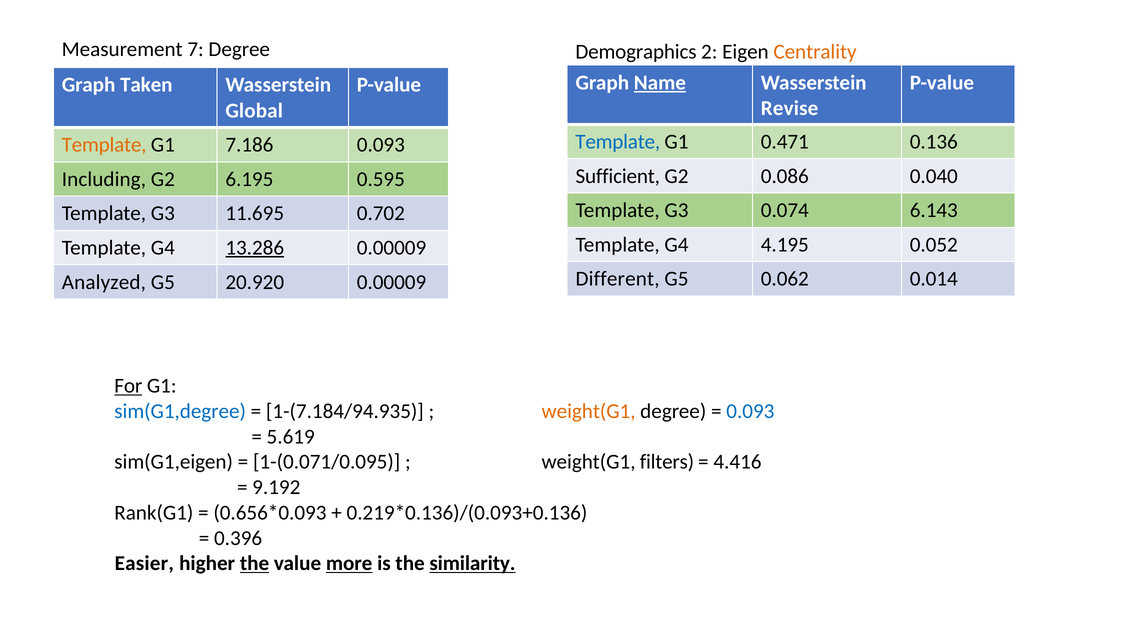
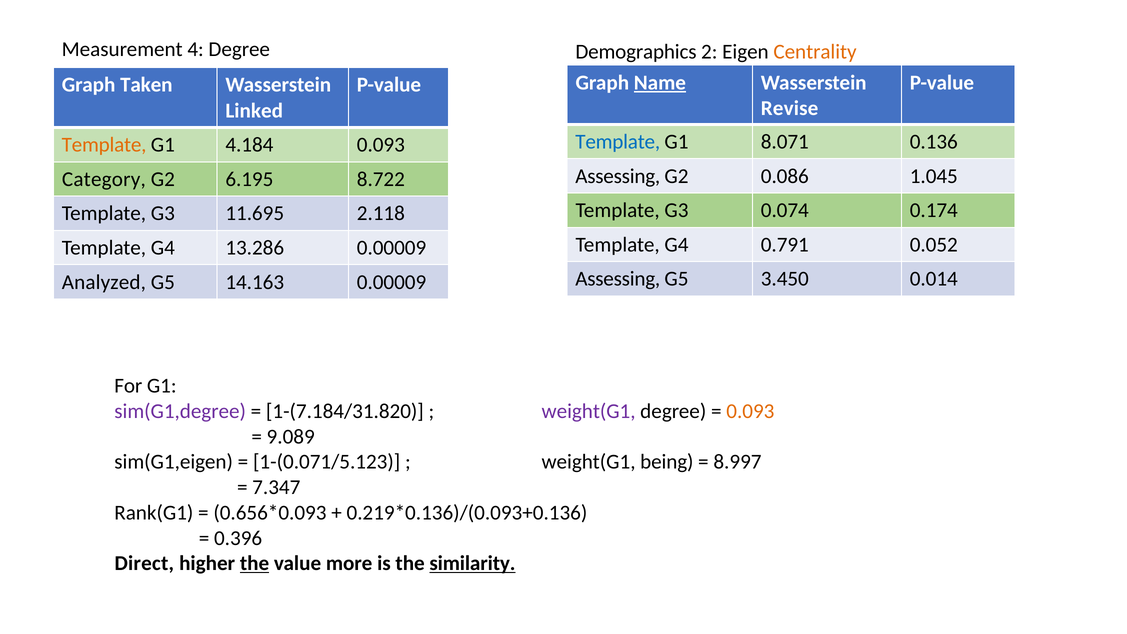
7: 7 -> 4 (196, 49)
Global: Global -> Linked (254, 111)
0.471: 0.471 -> 8.071 (785, 142)
7.186: 7.186 -> 4.184 (249, 145)
Sufficient: Sufficient -> Assessing (618, 176)
0.040: 0.040 -> 1.045 (934, 176)
Including: Including -> Category (104, 179)
0.595: 0.595 -> 8.722 (381, 179)
6.143: 6.143 -> 0.174 (934, 210)
0.702: 0.702 -> 2.118 (381, 213)
4.195: 4.195 -> 0.791 (785, 245)
13.286 underline: present -> none (255, 248)
Different: Different -> Assessing (618, 279)
0.062: 0.062 -> 3.450 (785, 279)
20.920: 20.920 -> 14.163 (255, 282)
For underline: present -> none (128, 386)
sim(G1,degree colour: blue -> purple (180, 411)
1-(7.184/94.935: 1-(7.184/94.935 -> 1-(7.184/31.820 (345, 411)
weight(G1 colour: orange -> purple (589, 411)
0.093 colour: blue -> orange (750, 411)
5.619: 5.619 -> 9.089 (291, 437)
1-(0.071/0.095: 1-(0.071/0.095 -> 1-(0.071/5.123 (327, 462)
filters: filters -> being (667, 462)
4.416: 4.416 -> 8.997 (737, 462)
9.192: 9.192 -> 7.347 (276, 487)
Easier: Easier -> Direct (144, 563)
more underline: present -> none (349, 563)
